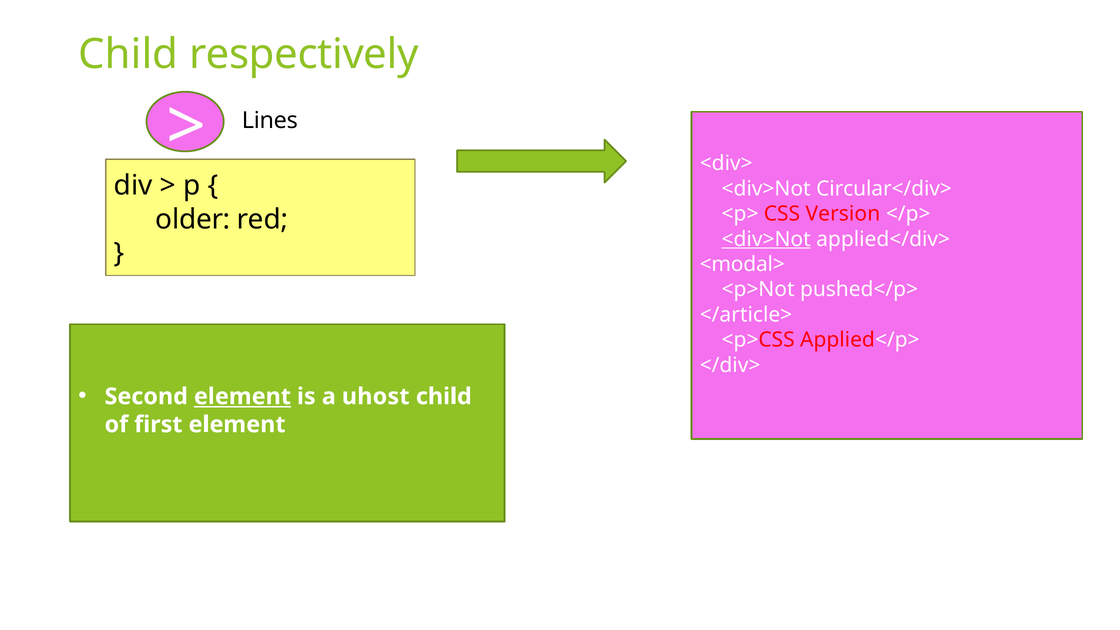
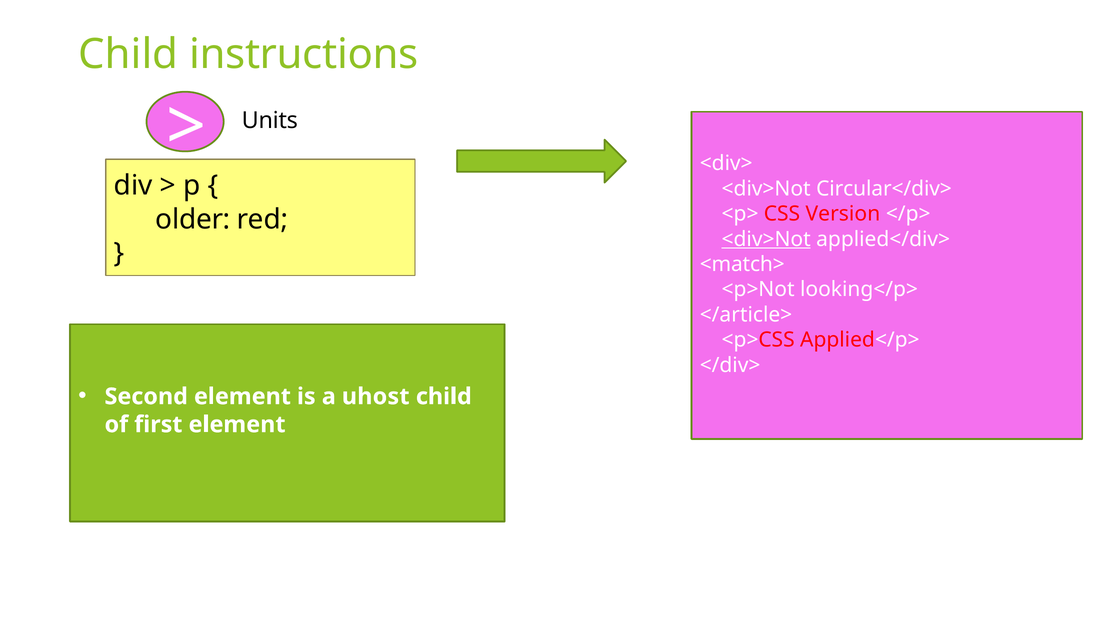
respectively: respectively -> instructions (304, 54)
Lines: Lines -> Units (270, 121)
<modal>: <modal> -> <match> (742, 264)
pushed</p>: pushed</p> -> looking</p> (859, 289)
element underline: present -> none (242, 397)
